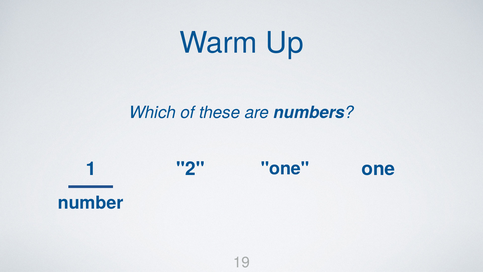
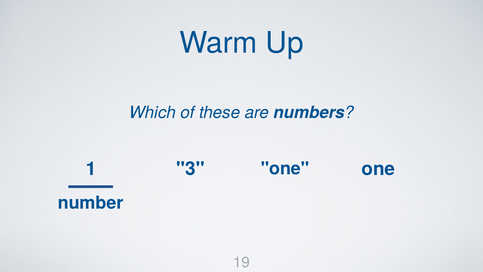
2: 2 -> 3 (191, 169)
